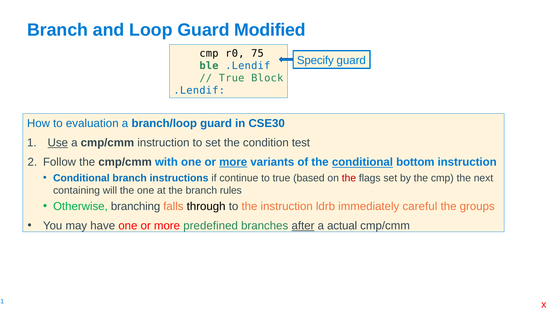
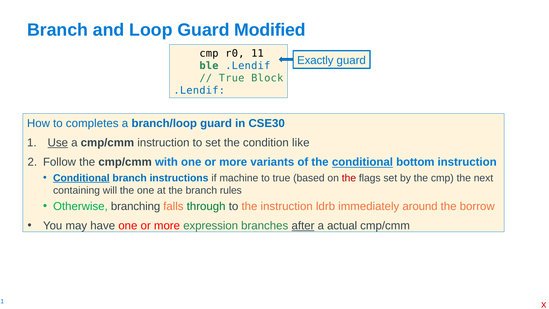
75: 75 -> 11 (257, 53)
Specify: Specify -> Exactly (315, 60)
evaluation: evaluation -> completes (92, 123)
test: test -> like (301, 143)
more underline: present -> none (233, 162)
Conditional underline: none -> present (81, 178)
continue: continue -> machine (239, 178)
through colour: black -> green (206, 206)
careful: careful -> around (420, 206)
groups: groups -> borrow (477, 206)
predefined: predefined -> expression (211, 226)
